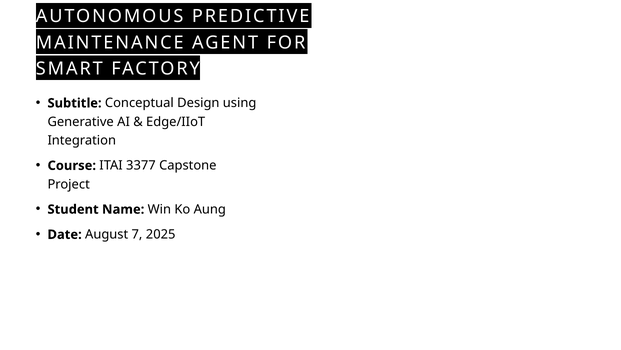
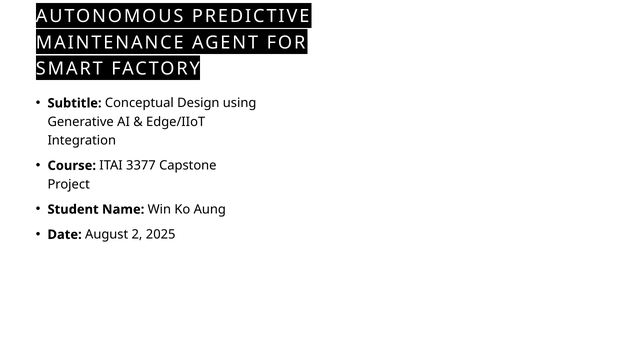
7: 7 -> 2 (137, 234)
